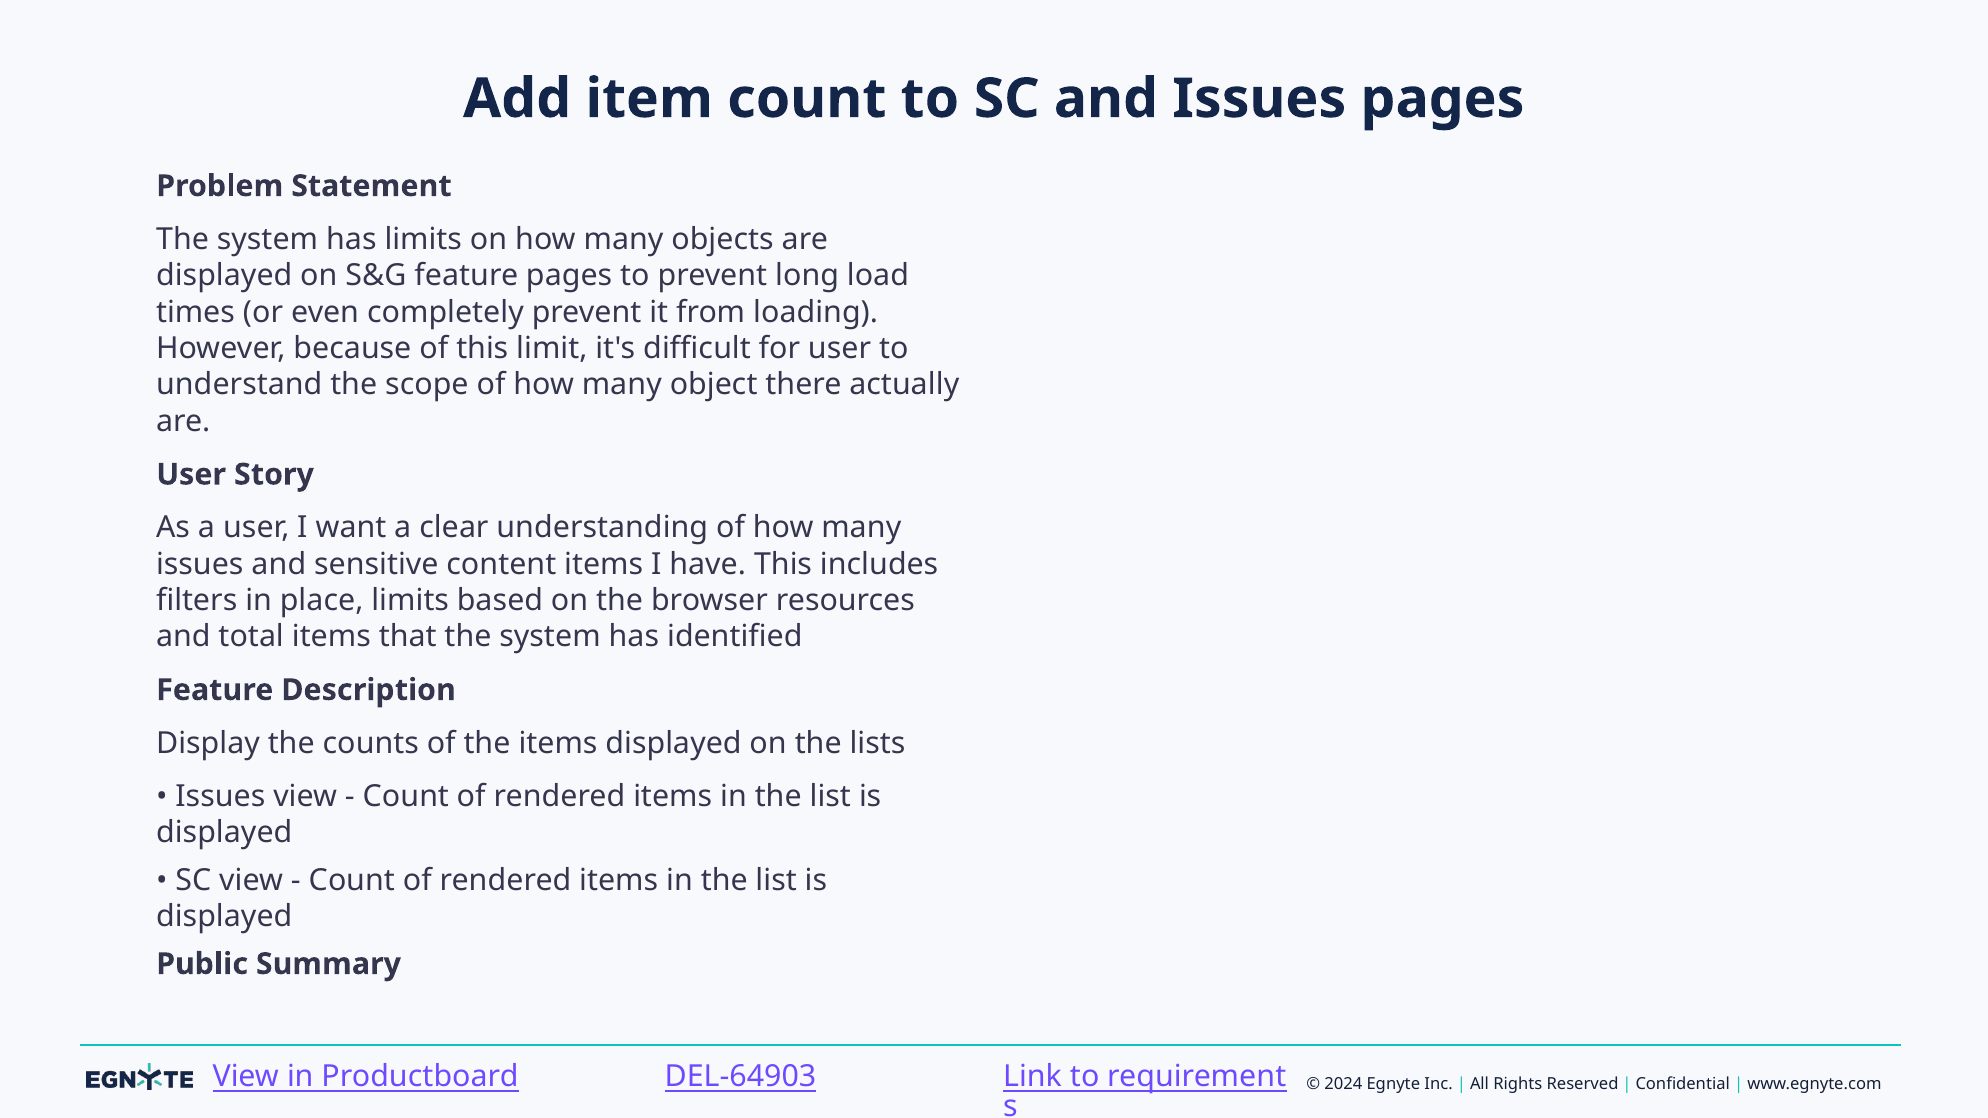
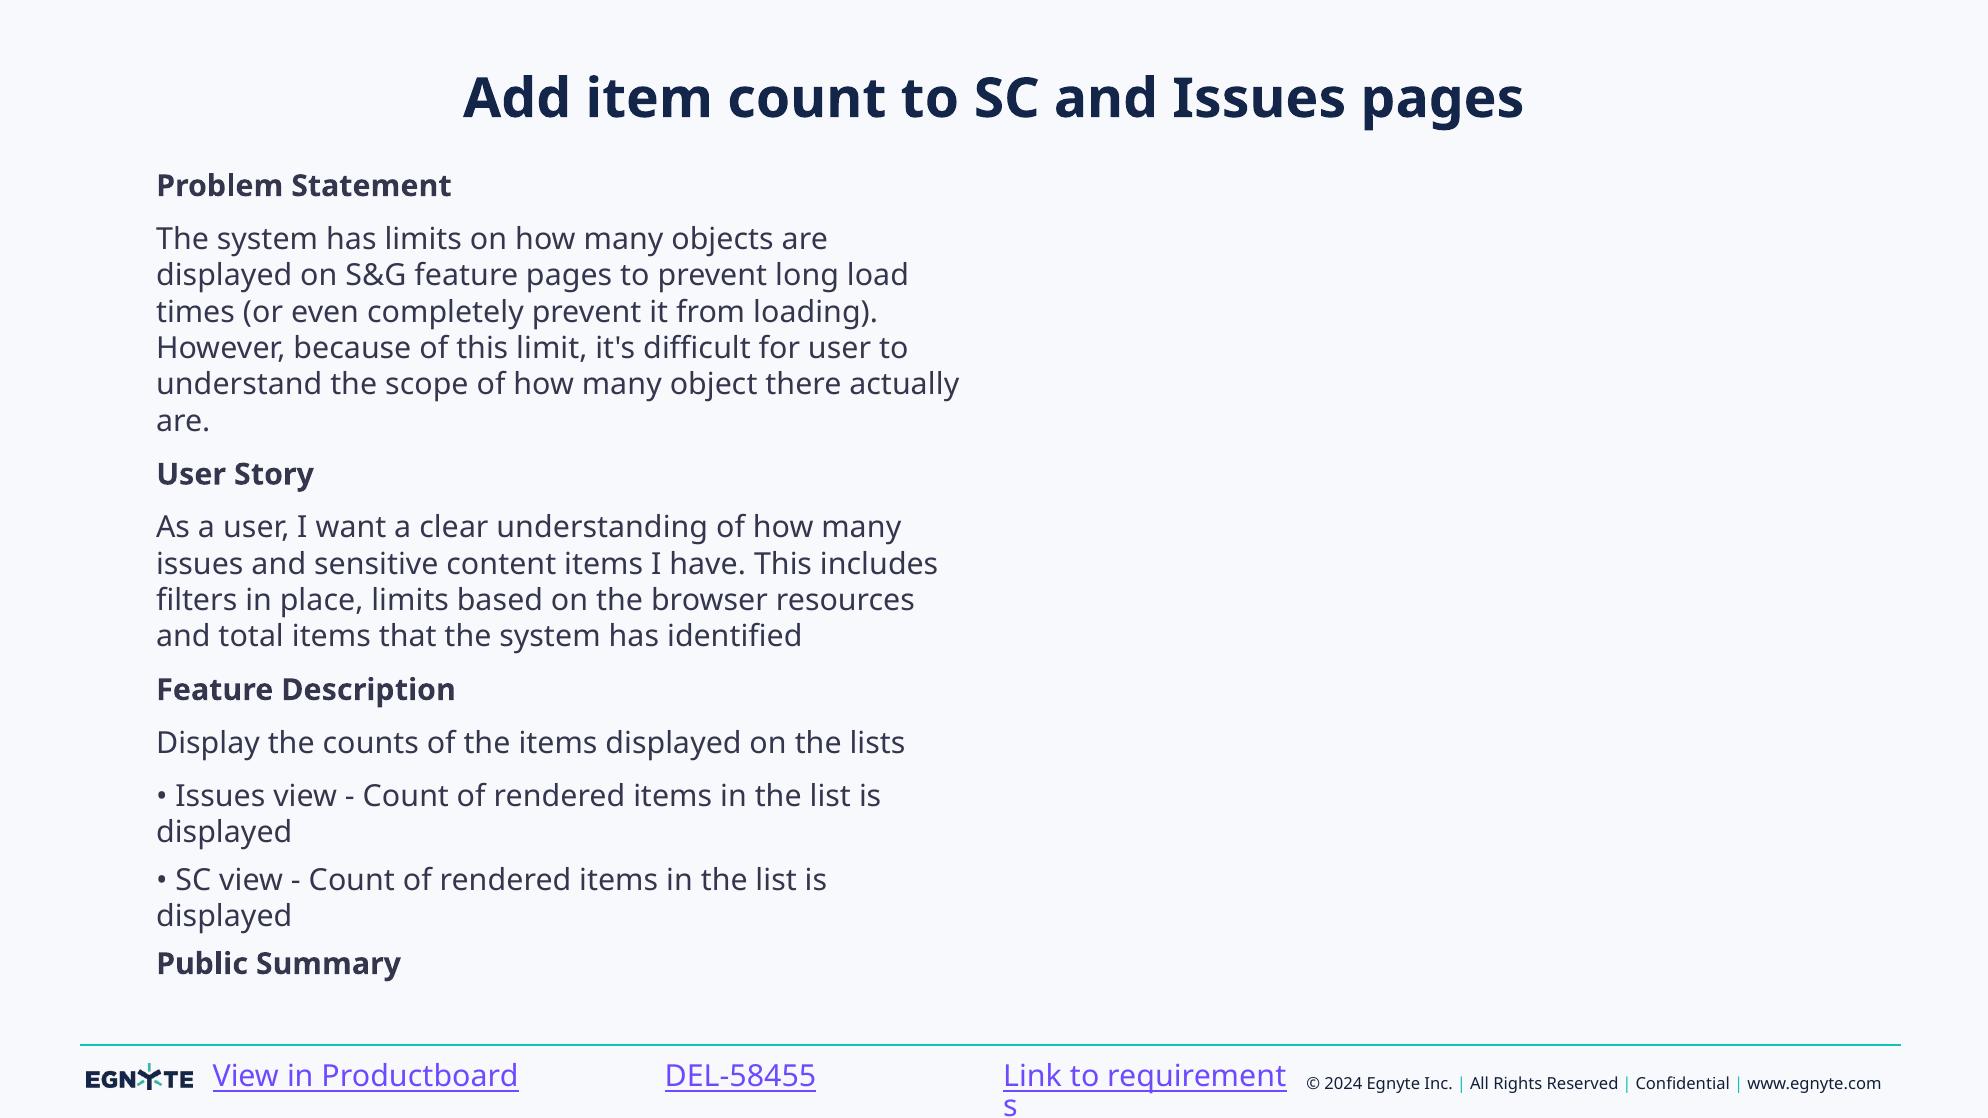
DEL-64903: DEL-64903 -> DEL-58455 (740, 1077)
